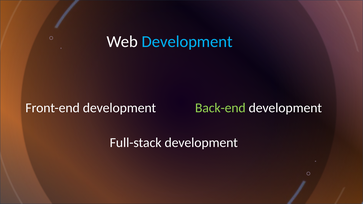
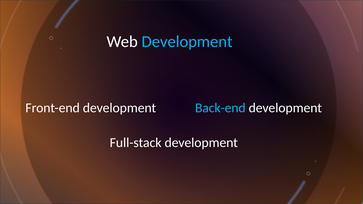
Back-end colour: light green -> light blue (220, 108)
